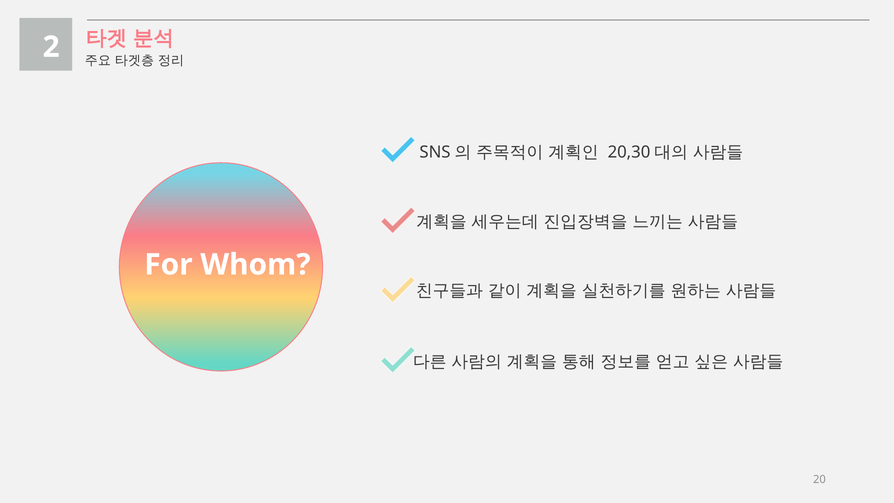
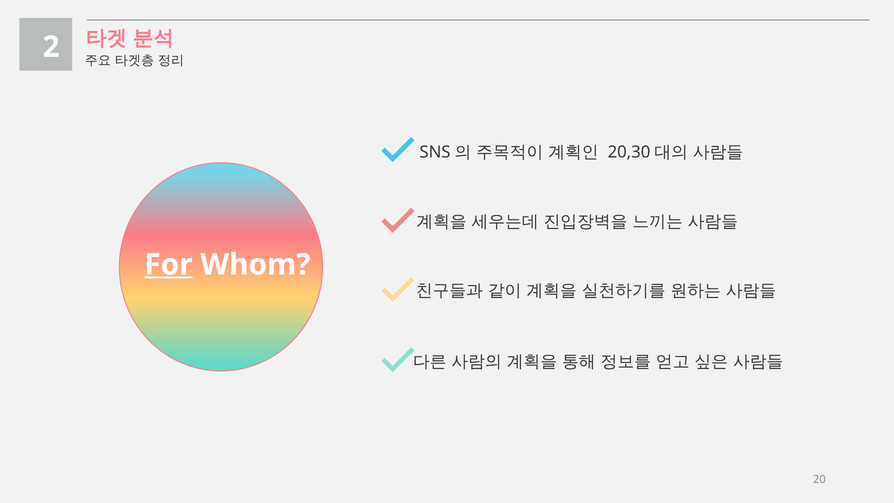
For underline: none -> present (168, 265)
